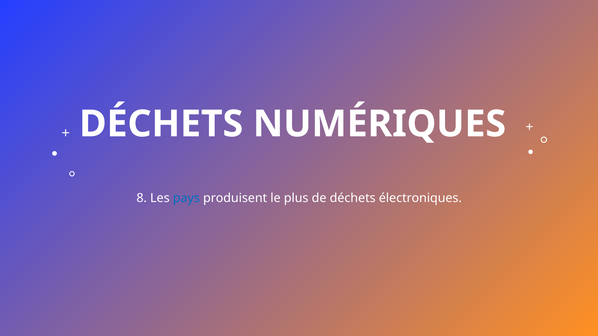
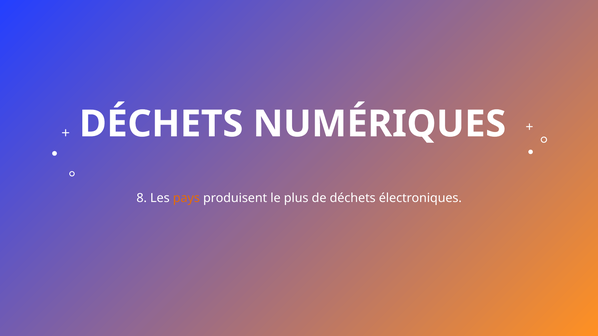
pays colour: blue -> orange (186, 198)
